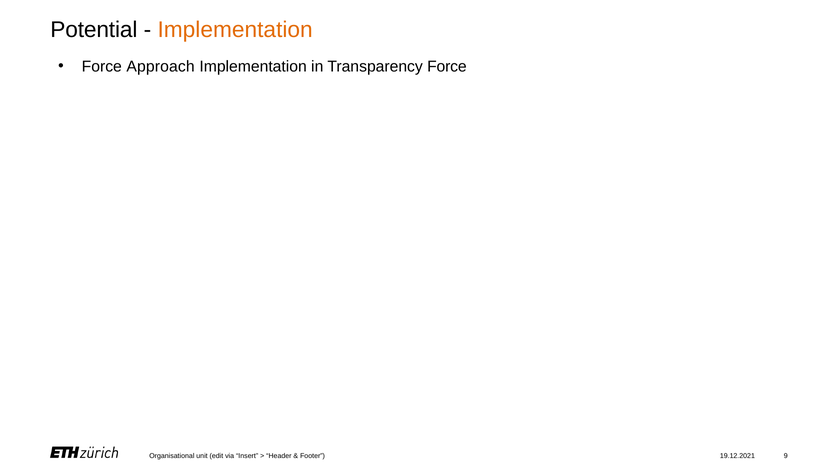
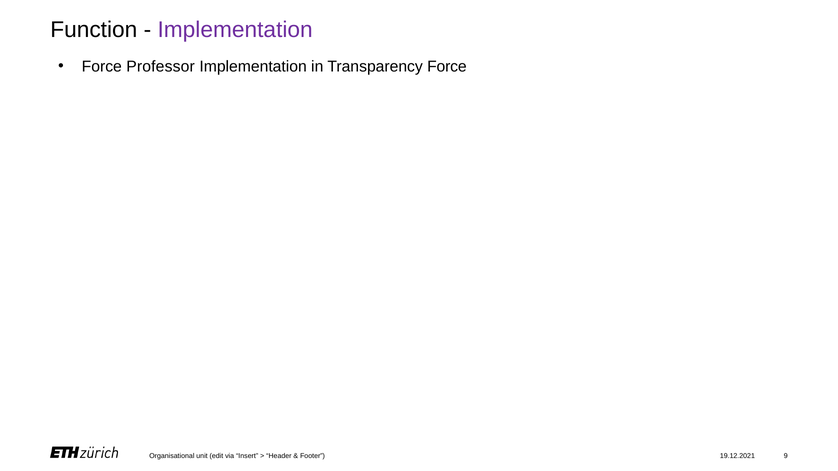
Potential: Potential -> Function (94, 30)
Implementation colour: orange -> purple (235, 30)
Approach: Approach -> Professor (161, 67)
